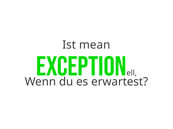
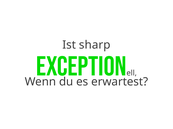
mean: mean -> sharp (95, 45)
